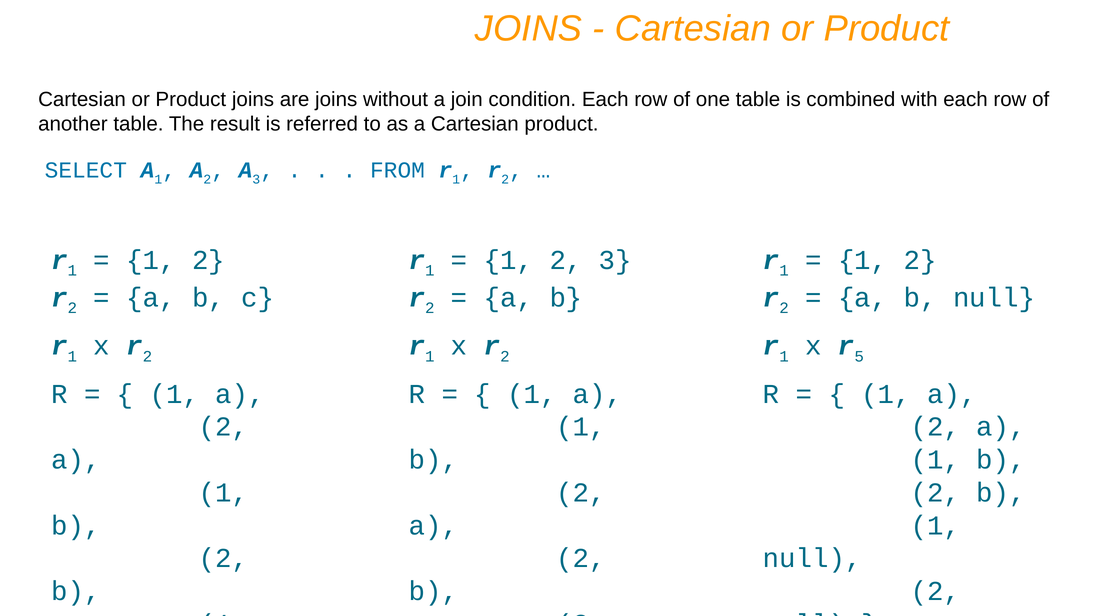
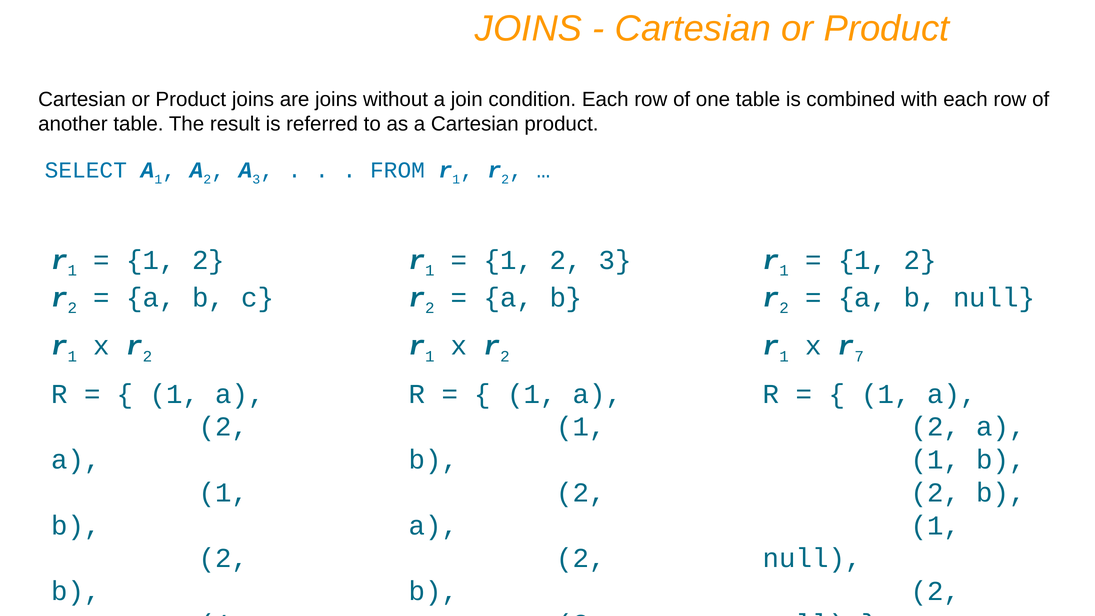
5: 5 -> 7 (859, 356)
